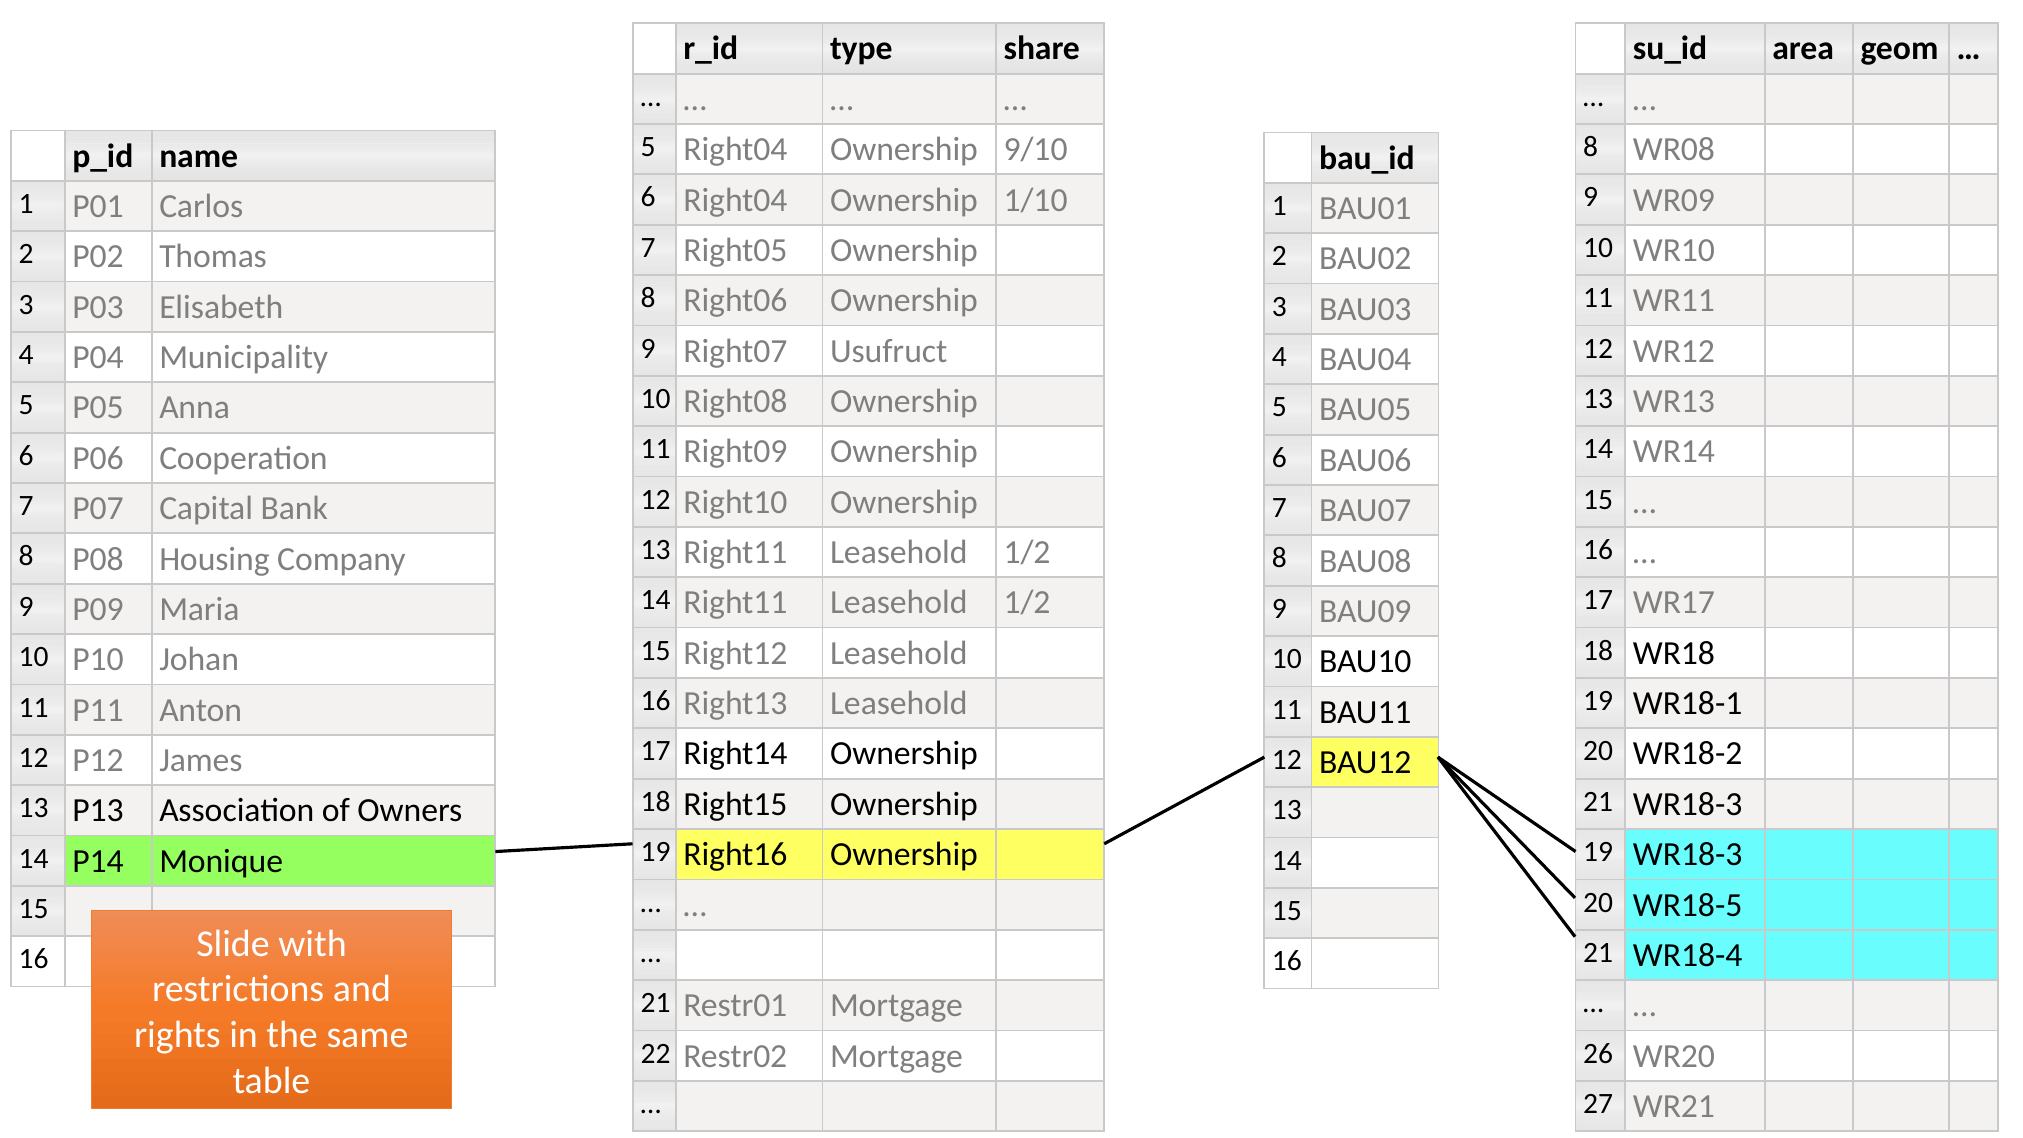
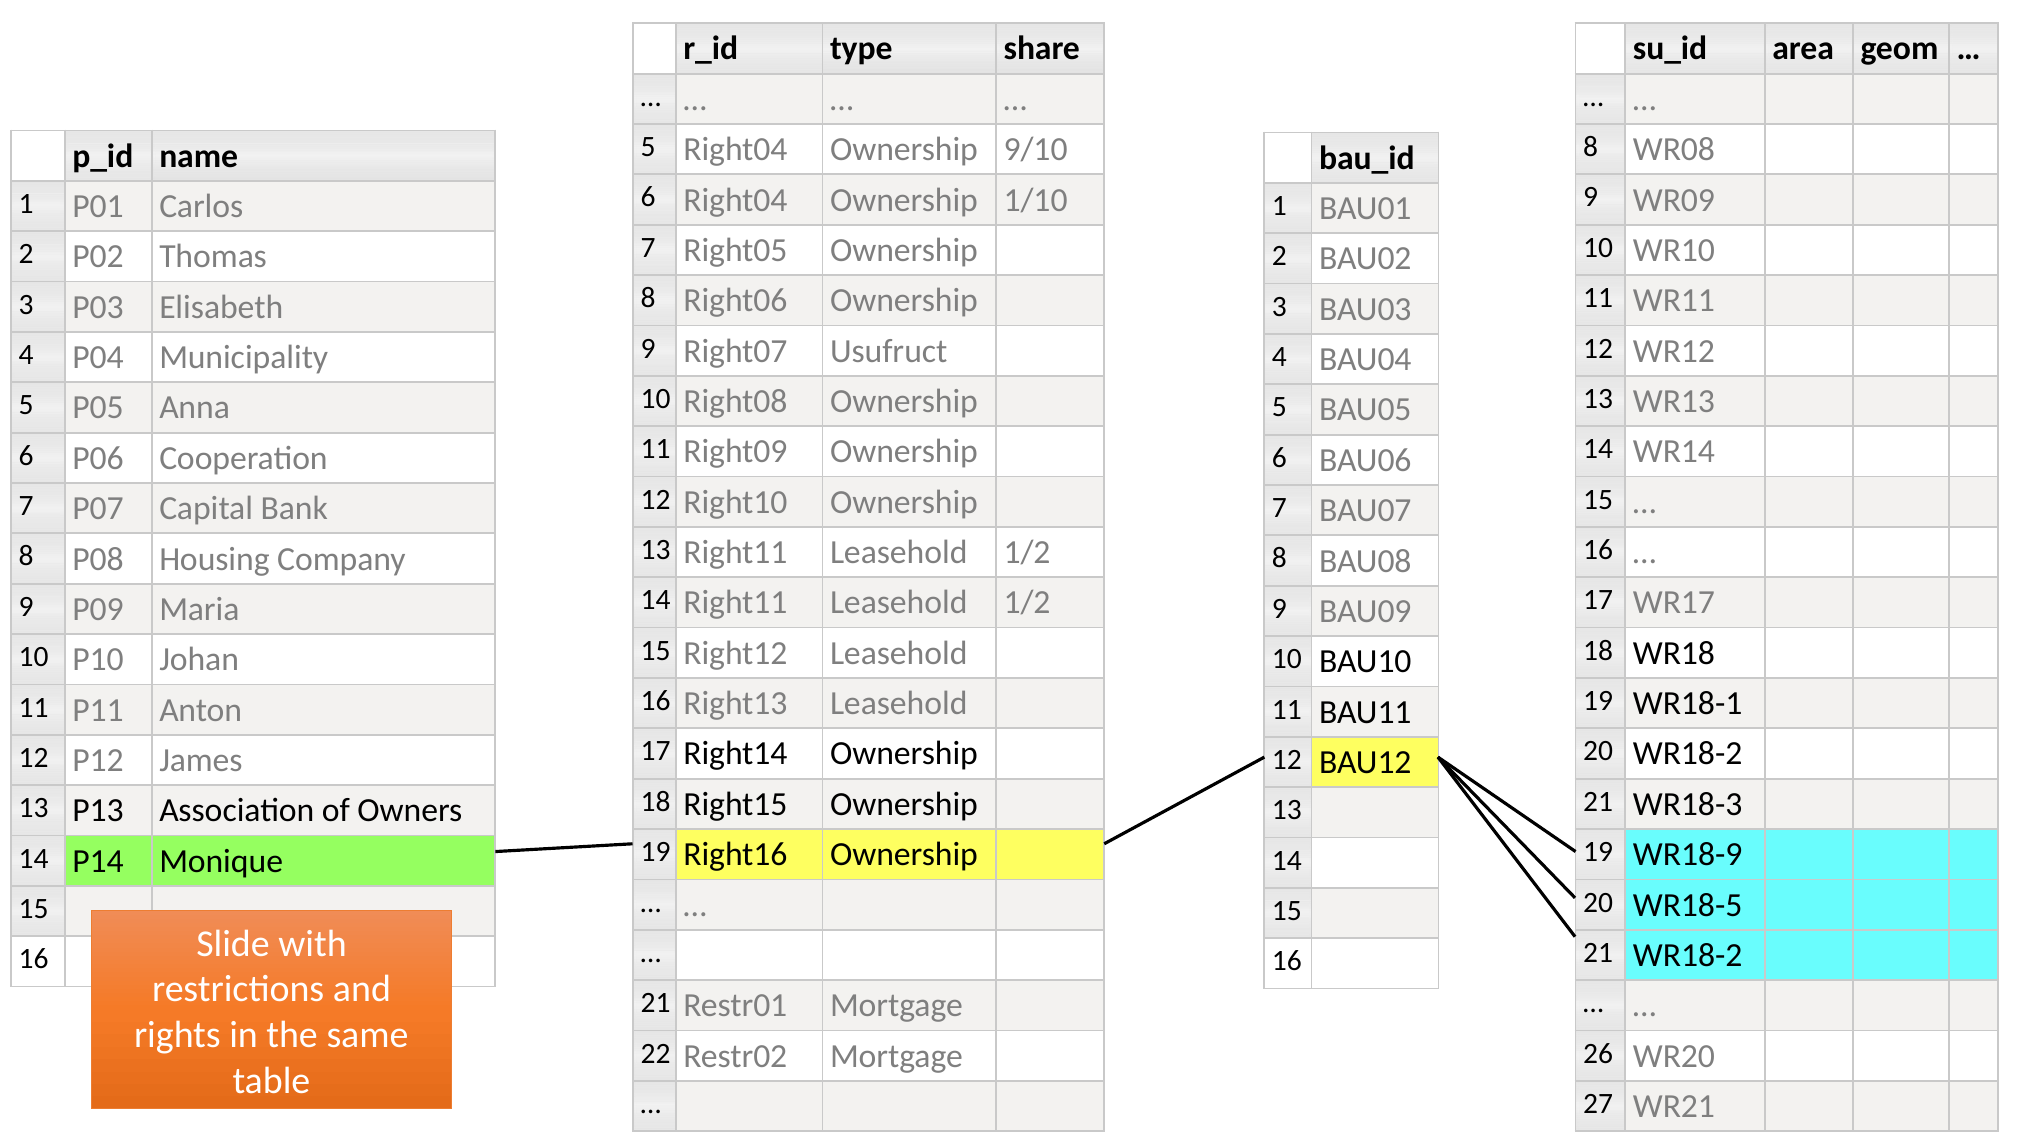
19 WR18-3: WR18-3 -> WR18-9 (1688, 855)
21 WR18-4: WR18-4 -> WR18-2 (1688, 955)
